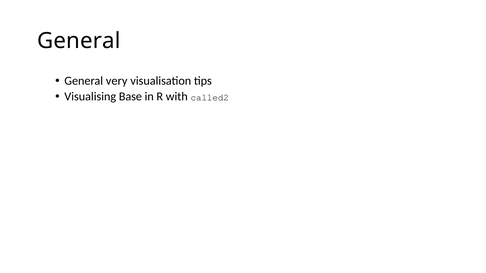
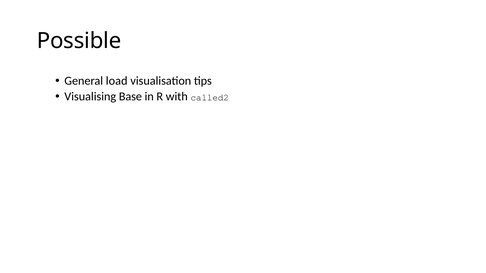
General: General -> Possible (79, 41)
very: very -> load (117, 81)
